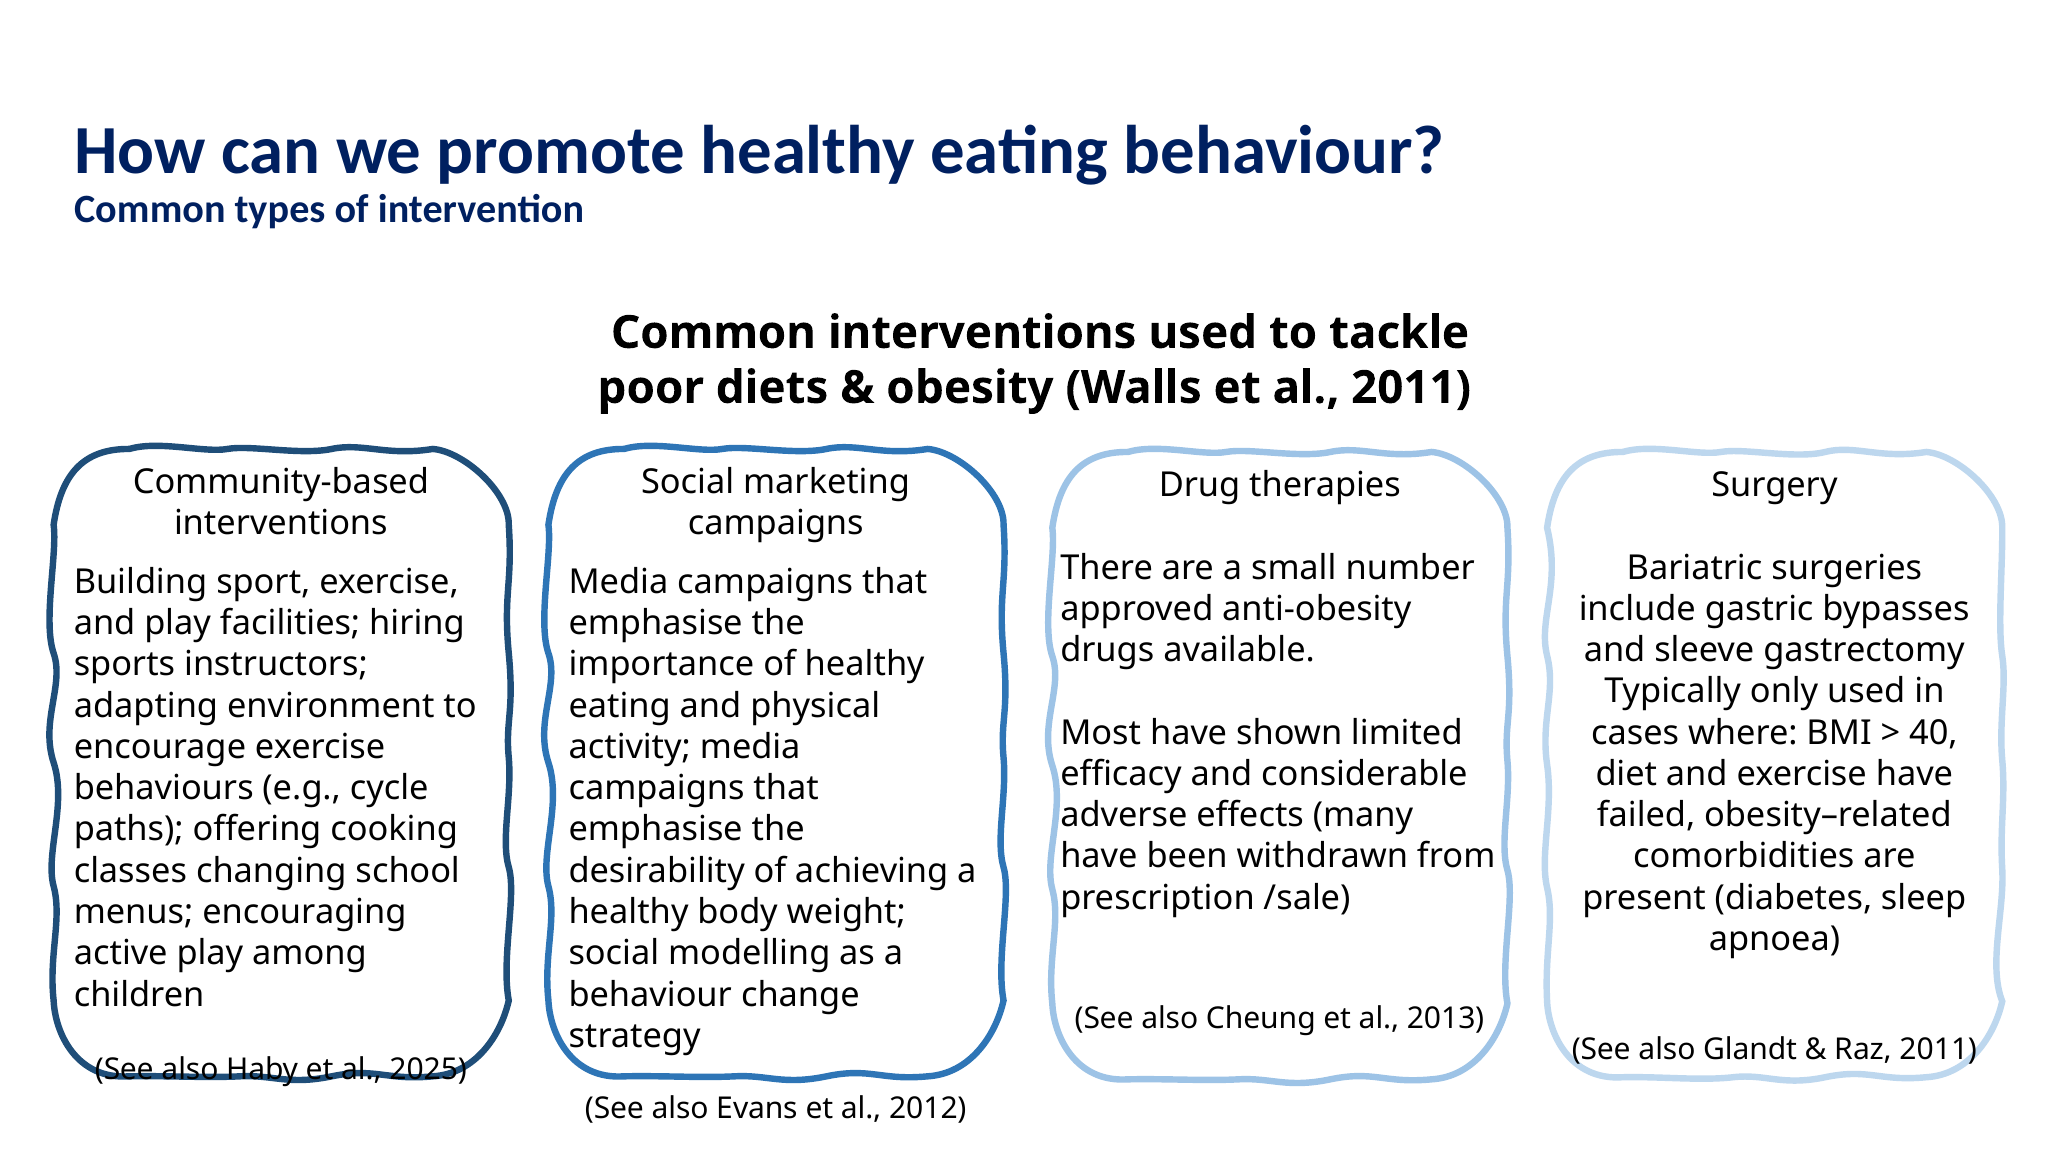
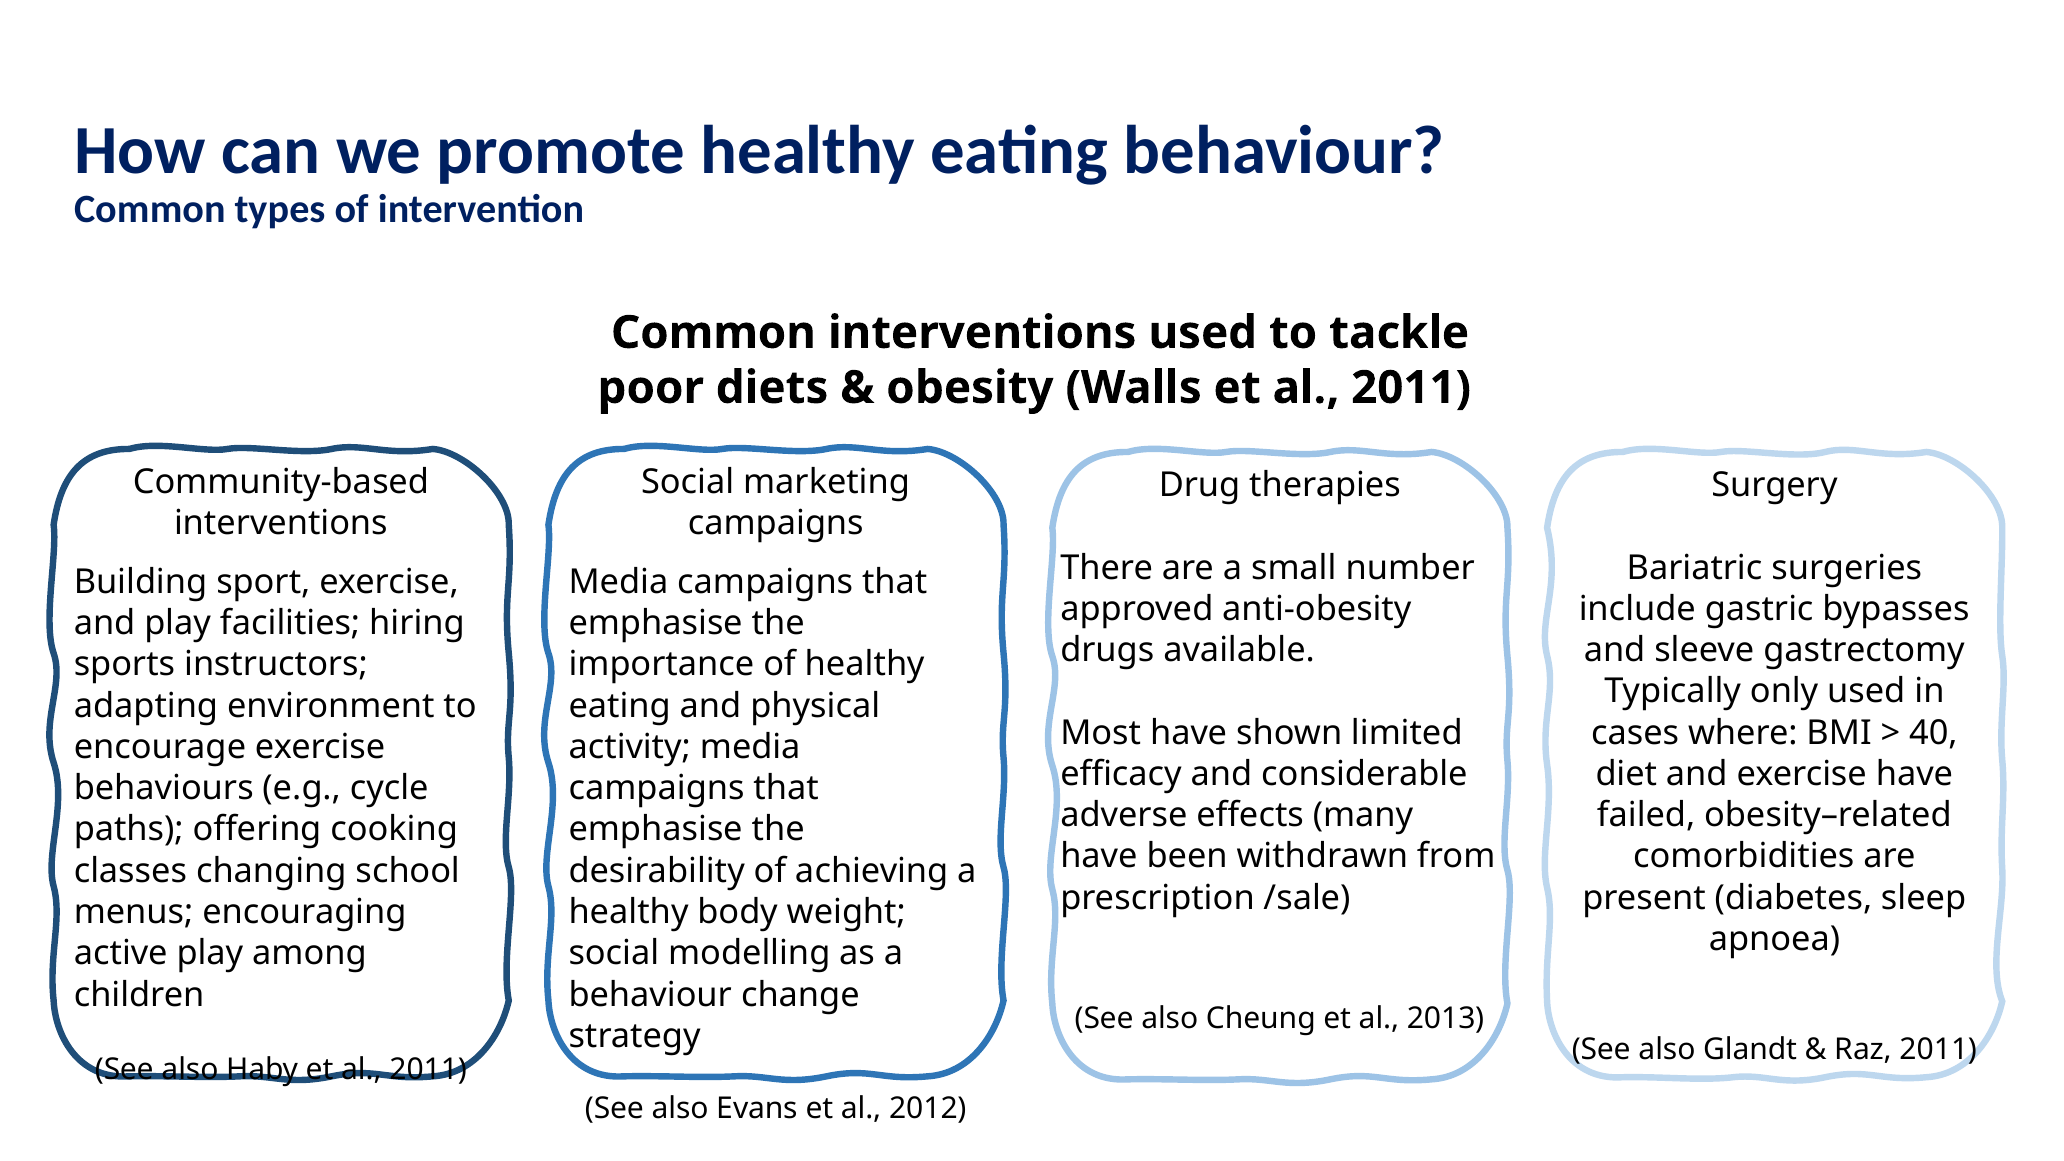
Haby et al 2025: 2025 -> 2011 (428, 1069)
